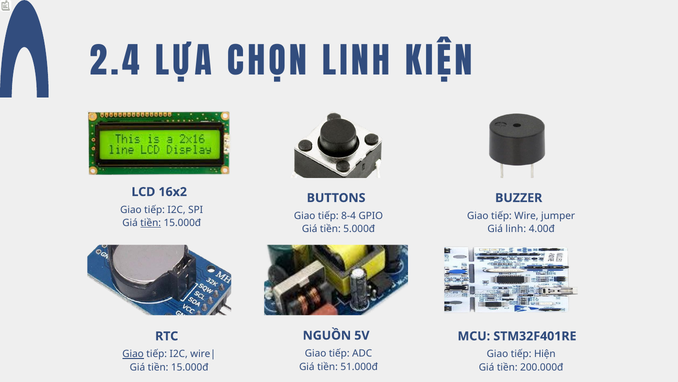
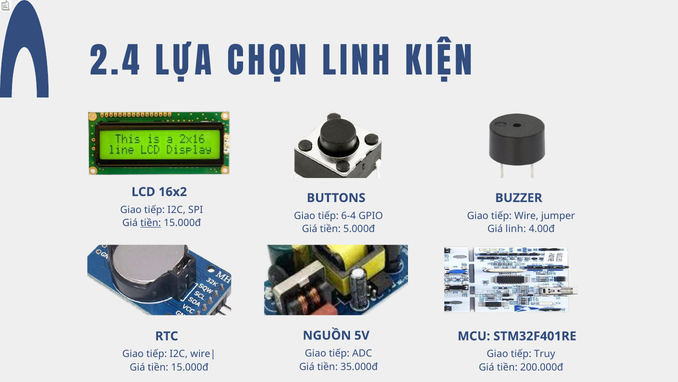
8-4: 8-4 -> 6-4 (349, 216)
Giao underline: present -> none (133, 354)
Hiện: Hiện -> Truy (545, 354)
51.000đ: 51.000đ -> 35.000đ (359, 366)
